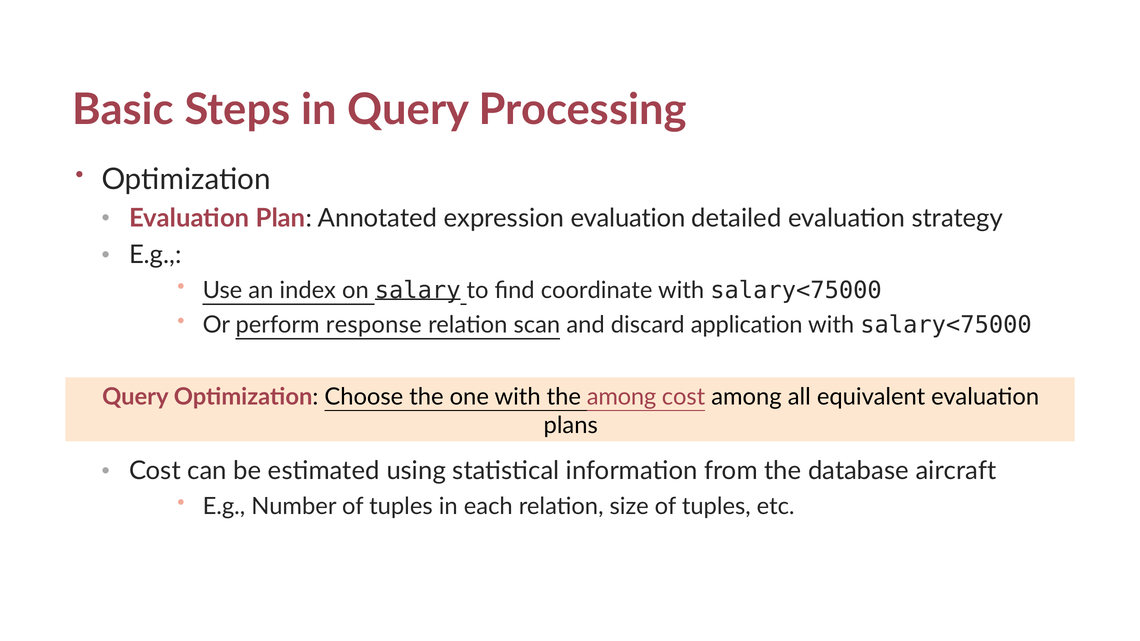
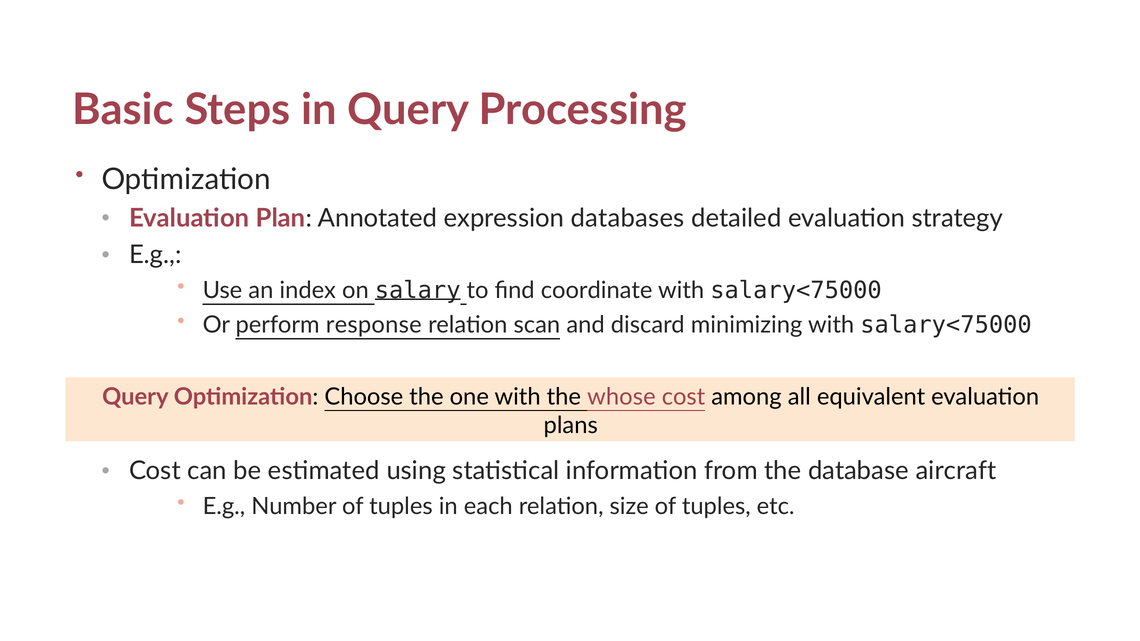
expression evaluation: evaluation -> databases (628, 218)
application: application -> minimizing (747, 325)
the among: among -> whose (621, 397)
